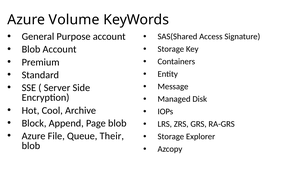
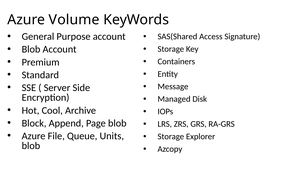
Their: Their -> Units (112, 136)
